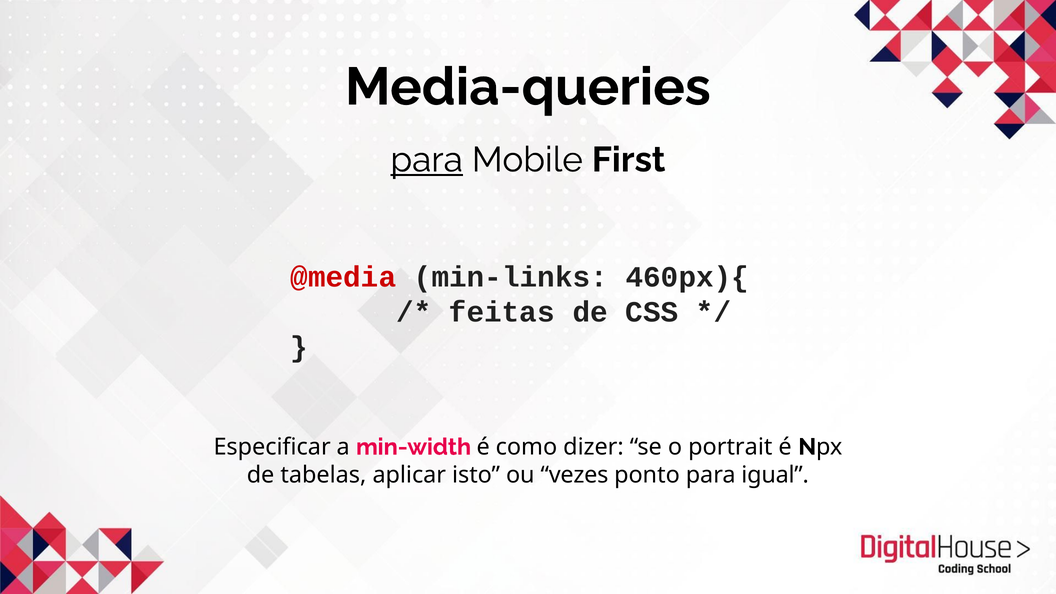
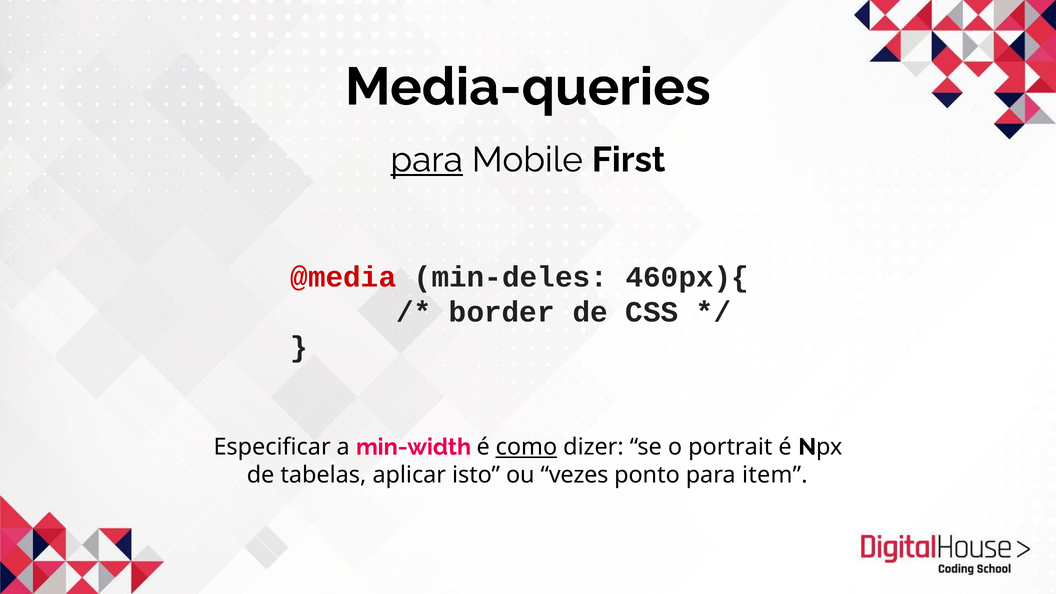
min-links: min-links -> min-deles (511, 277)
feitas: feitas -> border (502, 312)
como underline: none -> present (526, 447)
igual: igual -> item (775, 475)
